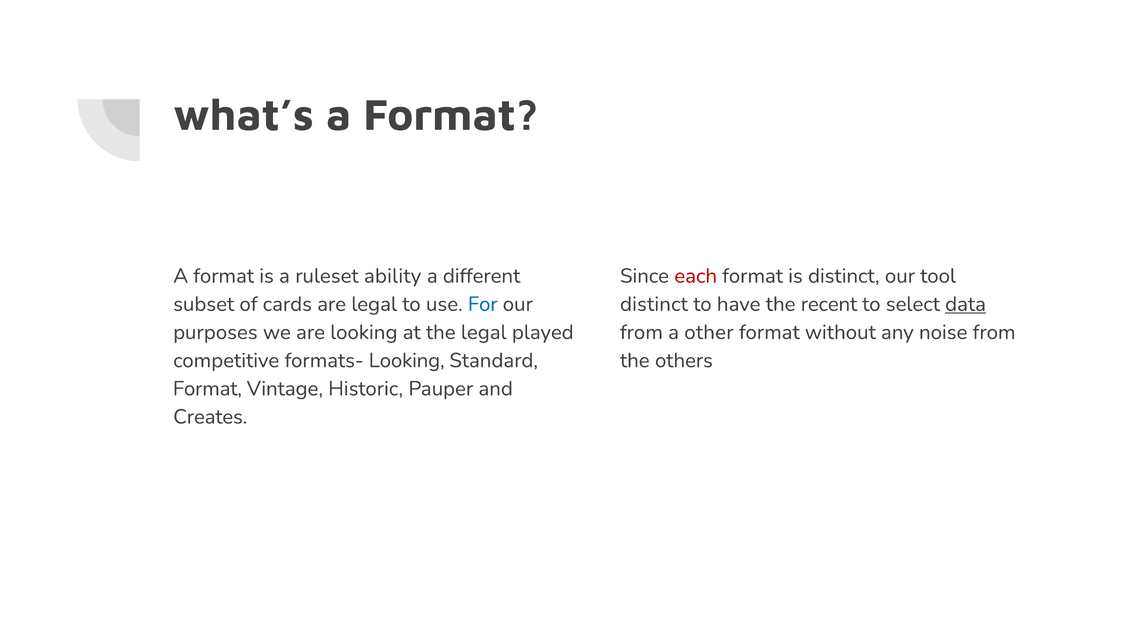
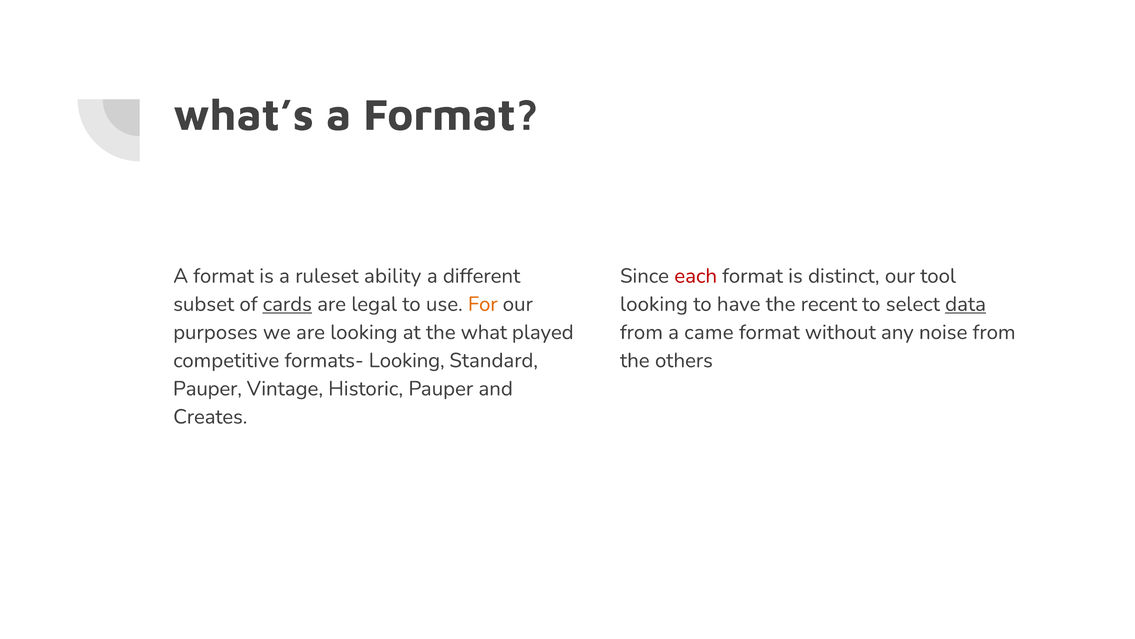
cards underline: none -> present (287, 304)
For colour: blue -> orange (483, 304)
distinct: distinct -> looking (654, 304)
the legal: legal -> what (484, 332)
other: other -> came (709, 332)
Format: Format -> Pauper (207, 388)
